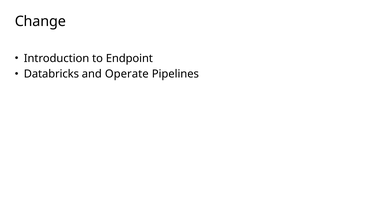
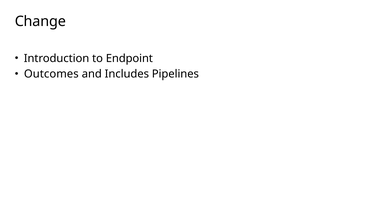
Databricks: Databricks -> Outcomes (51, 74)
Operate: Operate -> Includes (127, 74)
